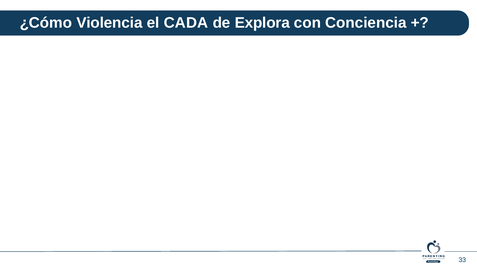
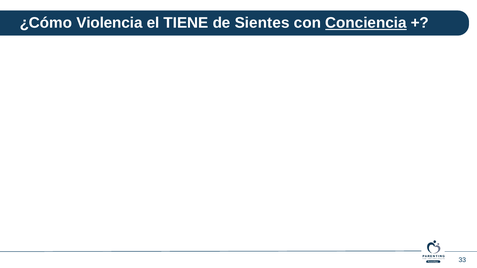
CADA: CADA -> TIENE (186, 23)
Explora: Explora -> Sientes (262, 23)
Conciencia underline: none -> present (366, 23)
